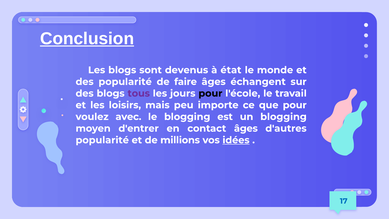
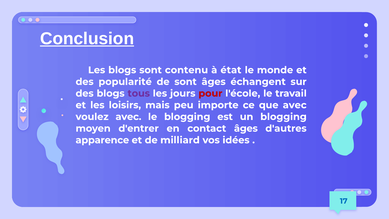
devenus: devenus -> contenu (186, 70)
de faire: faire -> sont (186, 82)
pour colour: black -> red (210, 93)
que pour: pour -> avec (295, 105)
popularité: popularité -> apparence (102, 140)
millions: millions -> milliard (180, 140)
idées underline: present -> none (236, 140)
